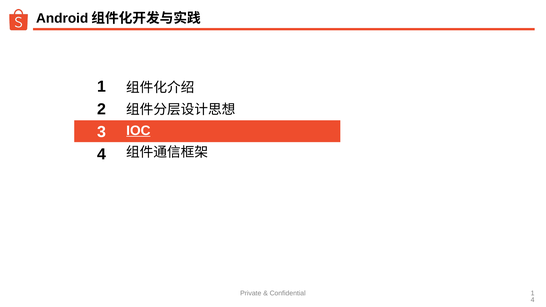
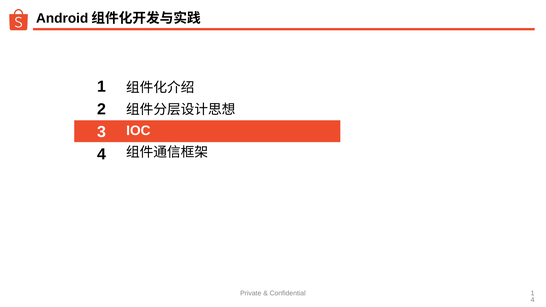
IOC underline: present -> none (138, 131)
